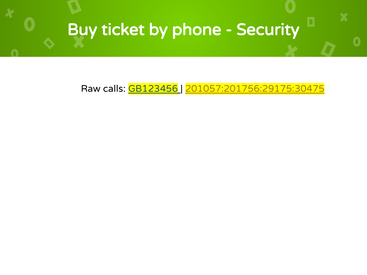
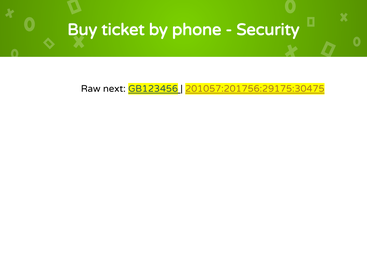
calls: calls -> next (114, 89)
